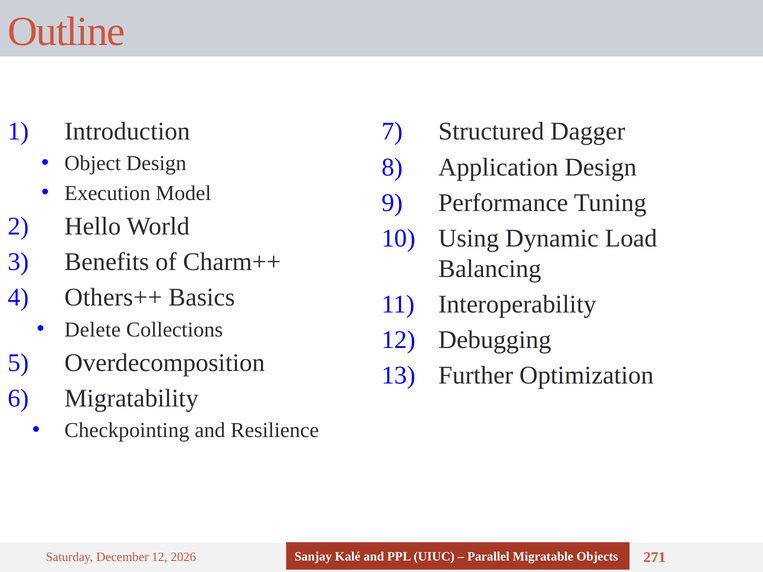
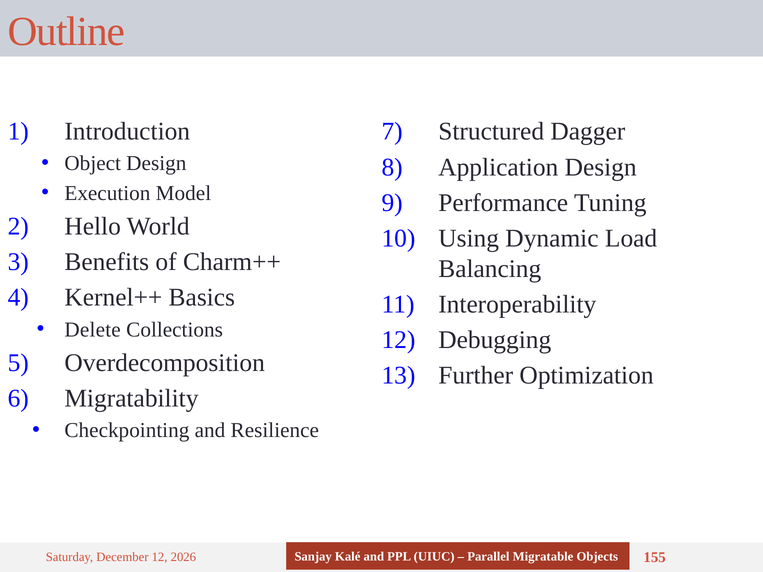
Others++: Others++ -> Kernel++ (113, 298)
271: 271 -> 155 (655, 558)
